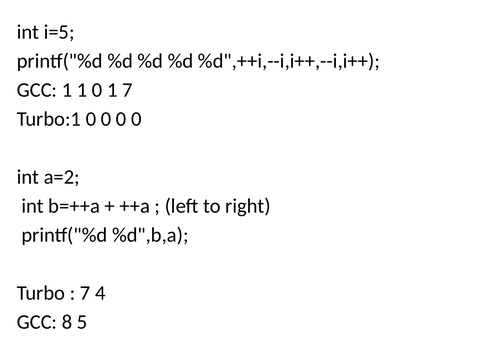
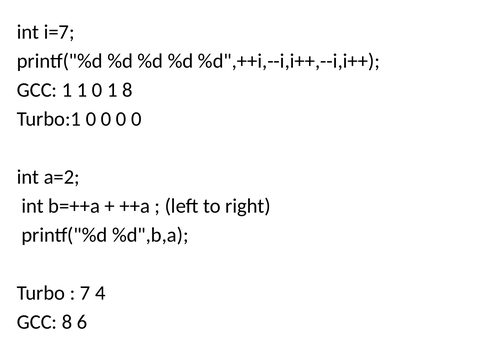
i=5: i=5 -> i=7 (59, 32)
1 7: 7 -> 8 (127, 90)
5: 5 -> 6 (82, 322)
